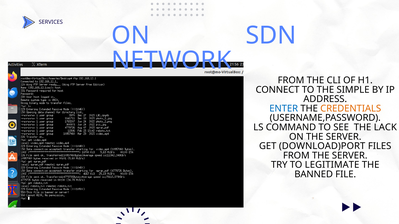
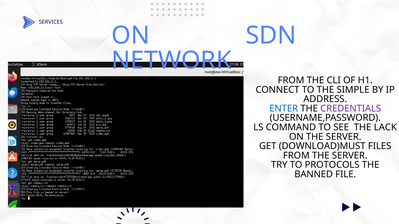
CREDENTIALS colour: orange -> purple (351, 109)
DOWNLOAD)PORT: DOWNLOAD)PORT -> DOWNLOAD)MUST (322, 146)
LEGITIMATE: LEGITIMATE -> PROTOCOLS (332, 165)
